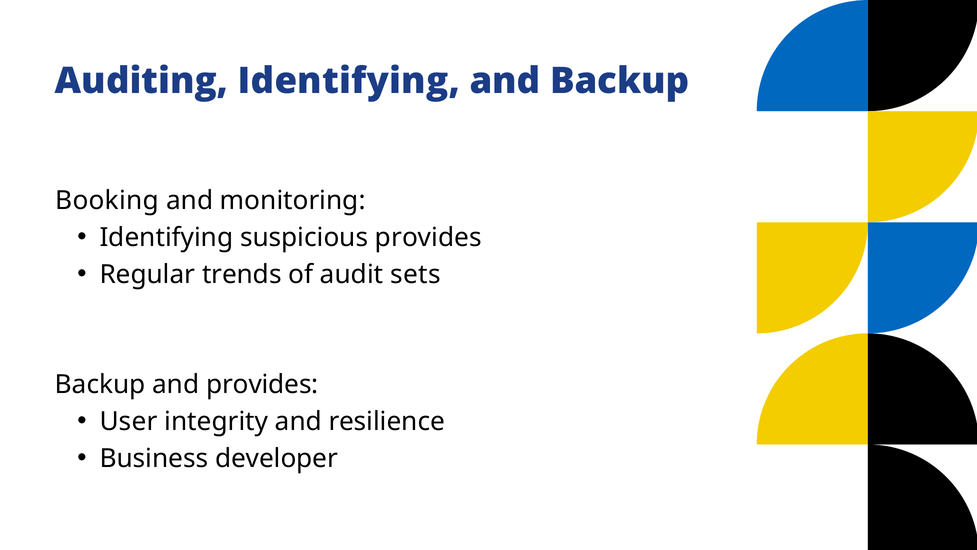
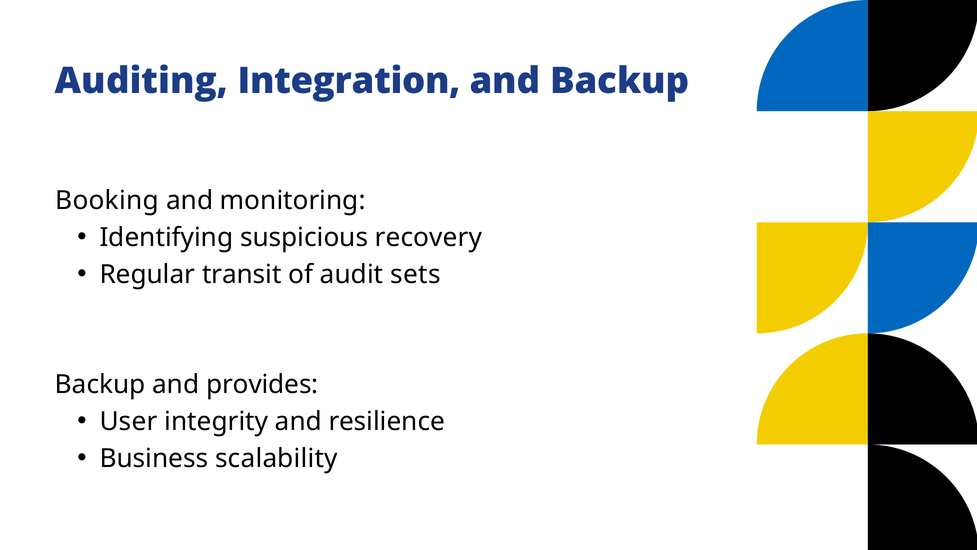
Auditing Identifying: Identifying -> Integration (349, 81)
suspicious provides: provides -> recovery (428, 237)
trends: trends -> transit (242, 274)
developer: developer -> scalability (276, 458)
